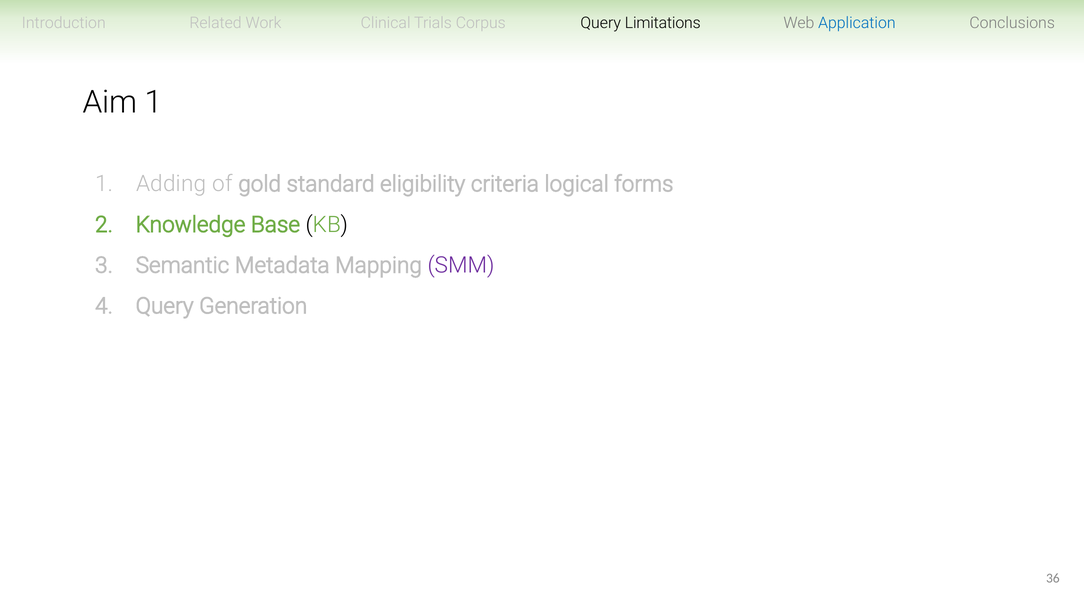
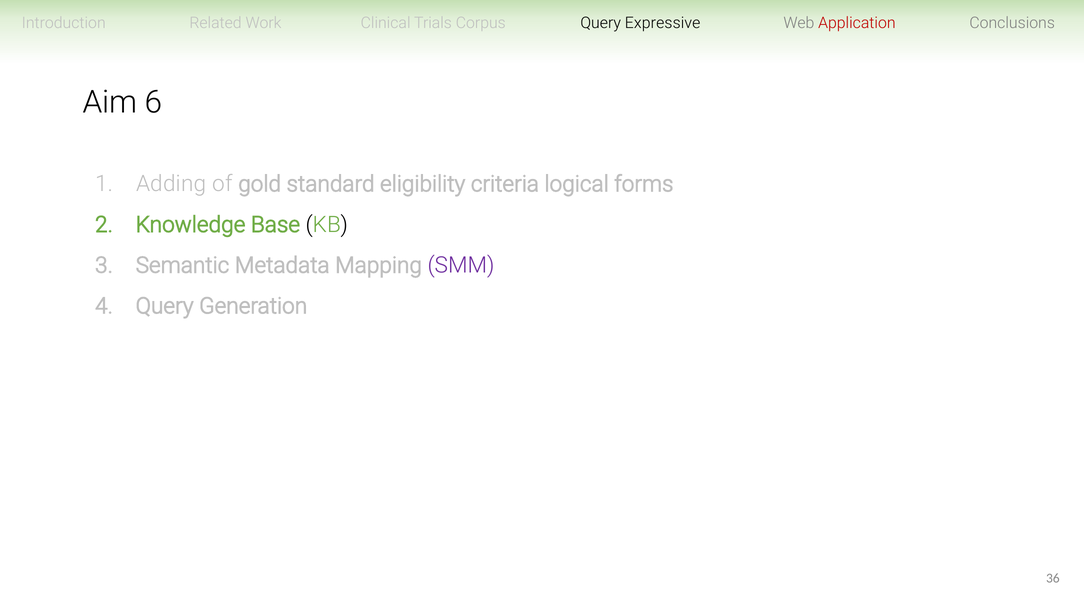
Limitations: Limitations -> Expressive (663, 23)
Application colour: blue -> red (857, 23)
Aim 1: 1 -> 6 (154, 102)
